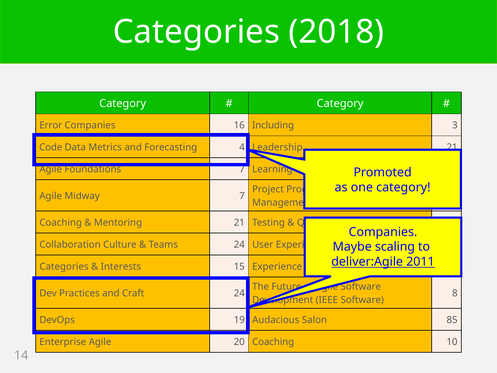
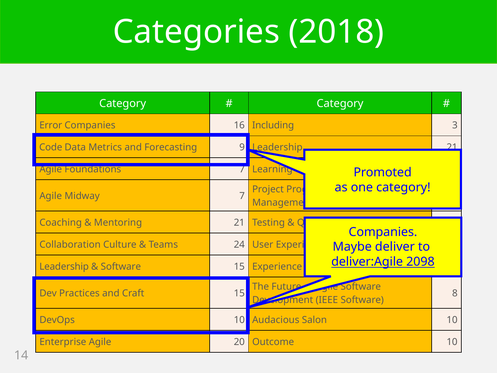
4: 4 -> 9 (242, 147)
scaling: scaling -> deliver (395, 247)
2011: 2011 -> 2098 (420, 262)
Categories: Categories -> Leadership (64, 266)
Interests: Interests -> Software (121, 266)
Craft 24: 24 -> 15 (239, 293)
DevOps 19: 19 -> 10 (239, 320)
Salon 85: 85 -> 10 (452, 320)
20 Coaching: Coaching -> Outcome (273, 342)
